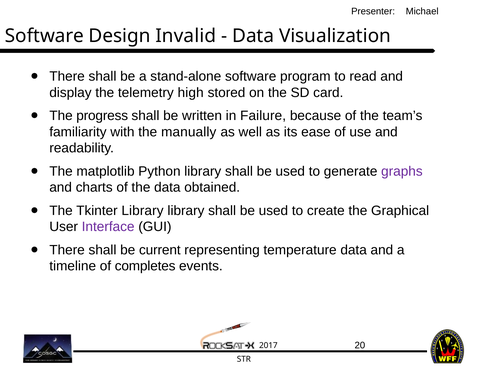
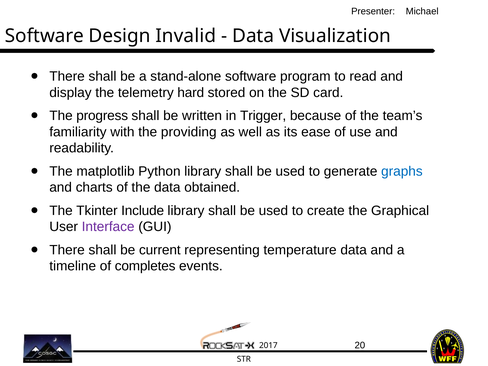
high: high -> hard (191, 93)
Failure: Failure -> Trigger (263, 116)
manually: manually -> providing (189, 132)
graphs colour: purple -> blue (402, 171)
Tkinter Library: Library -> Include (143, 211)
